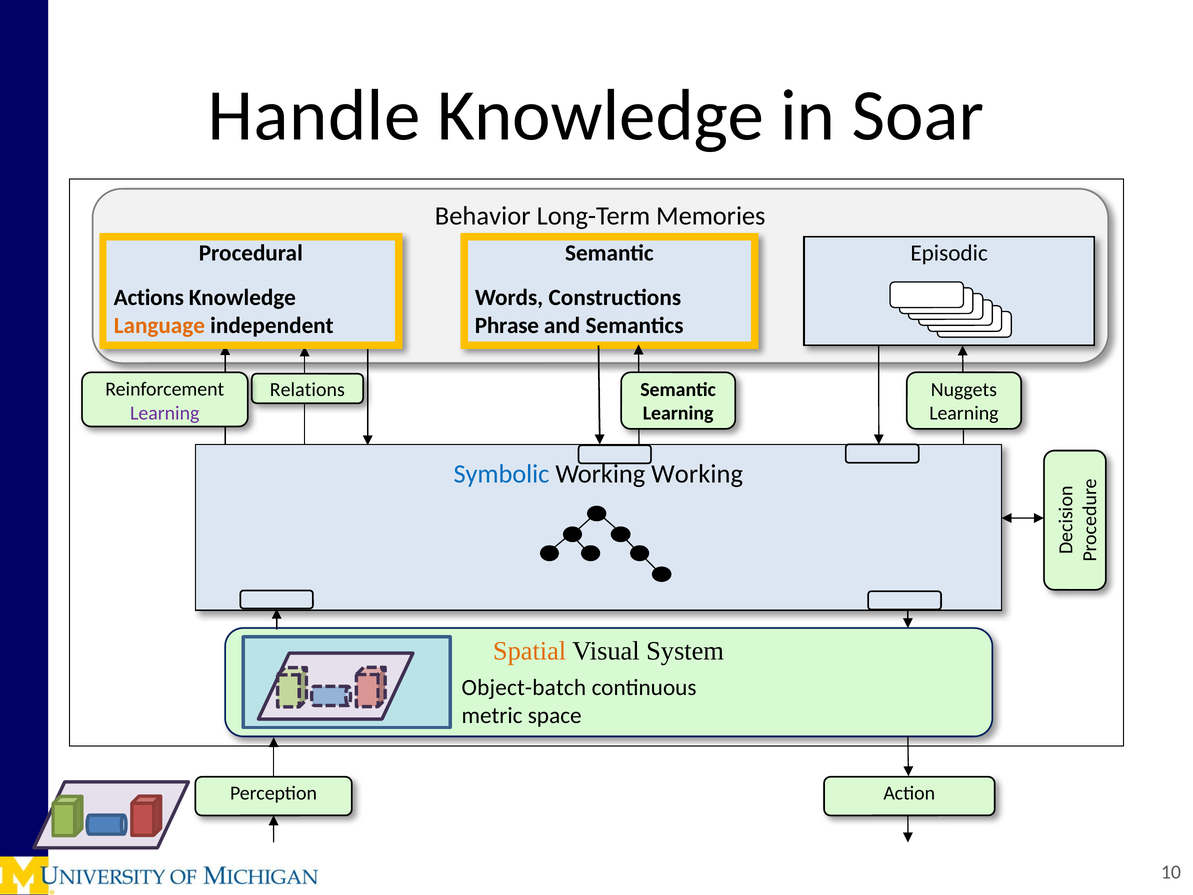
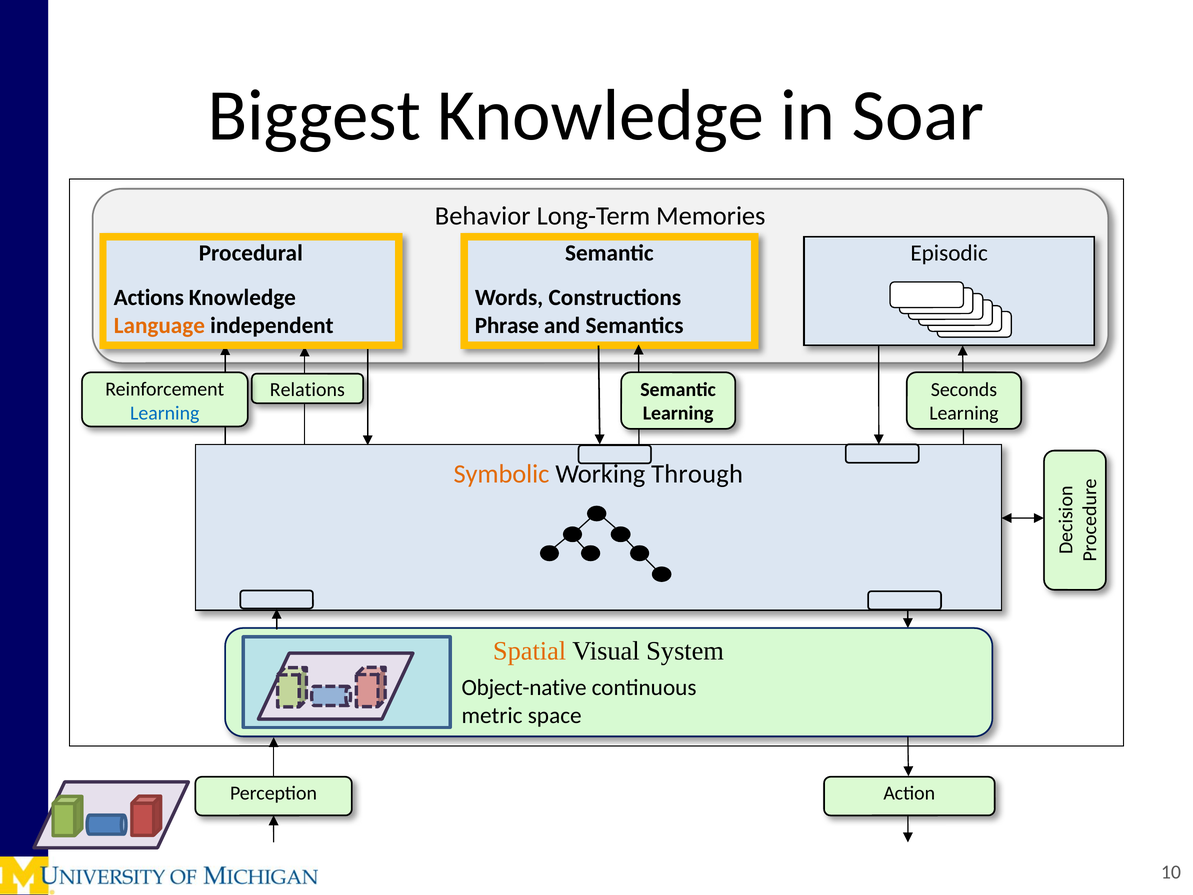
Handle: Handle -> Biggest (314, 115)
Nuggets: Nuggets -> Seconds (964, 389)
Learning colour: purple -> blue (165, 413)
Symbolic colour: blue -> orange (501, 474)
Working Working: Working -> Through (697, 474)
Object-batch: Object-batch -> Object-native (524, 687)
